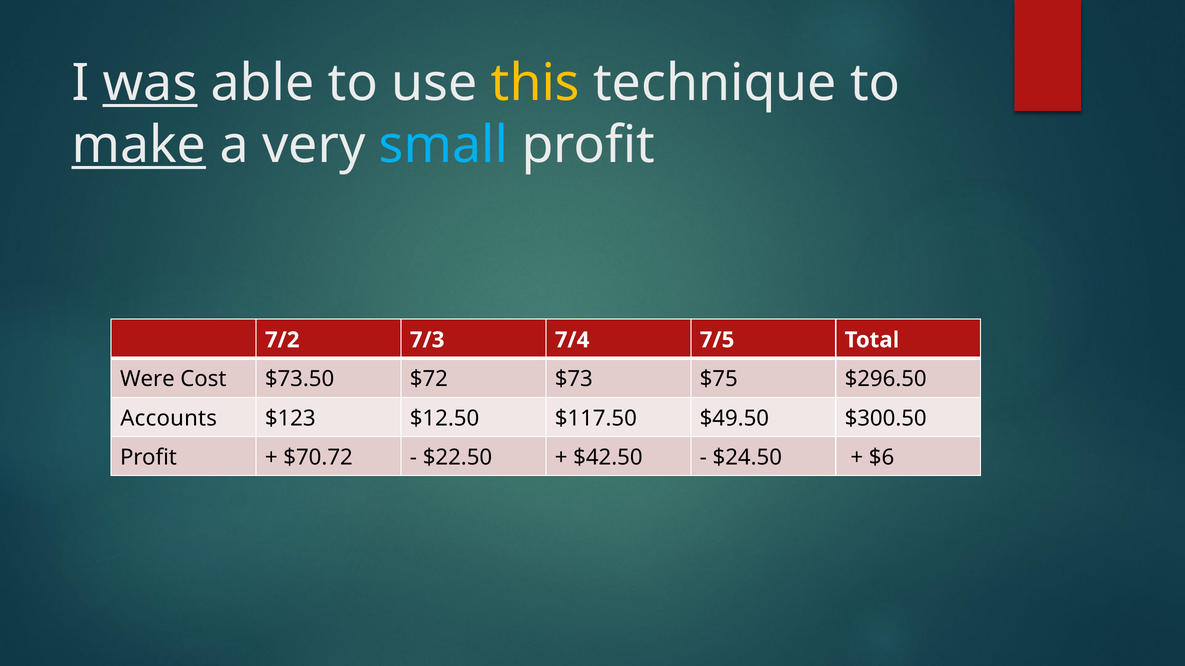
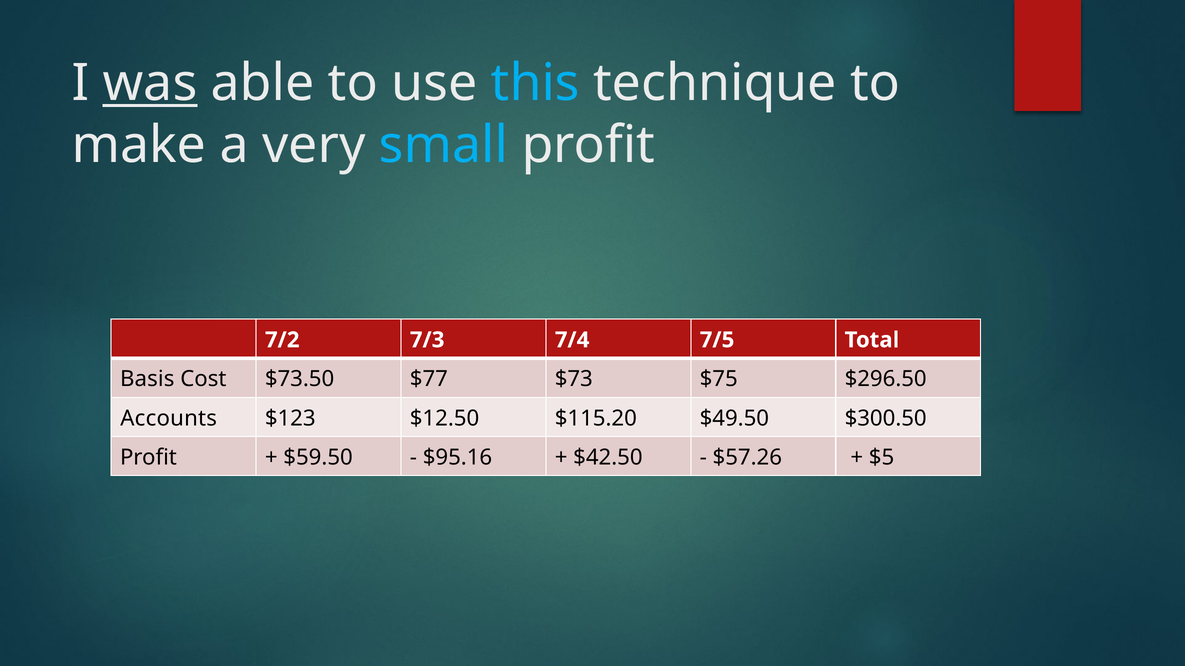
this colour: yellow -> light blue (535, 83)
make underline: present -> none (139, 145)
Were: Were -> Basis (147, 379)
$72: $72 -> $77 (429, 379)
$117.50: $117.50 -> $115.20 (596, 419)
$70.72: $70.72 -> $59.50 (318, 458)
$22.50: $22.50 -> $95.16 (457, 458)
$24.50: $24.50 -> $57.26 (747, 458)
$6: $6 -> $5 (882, 458)
